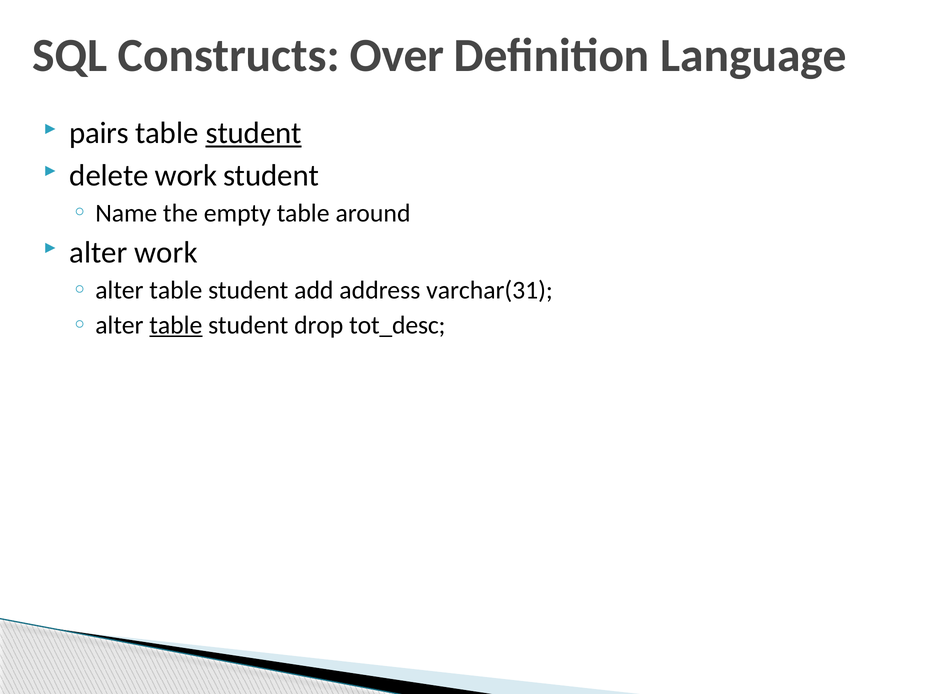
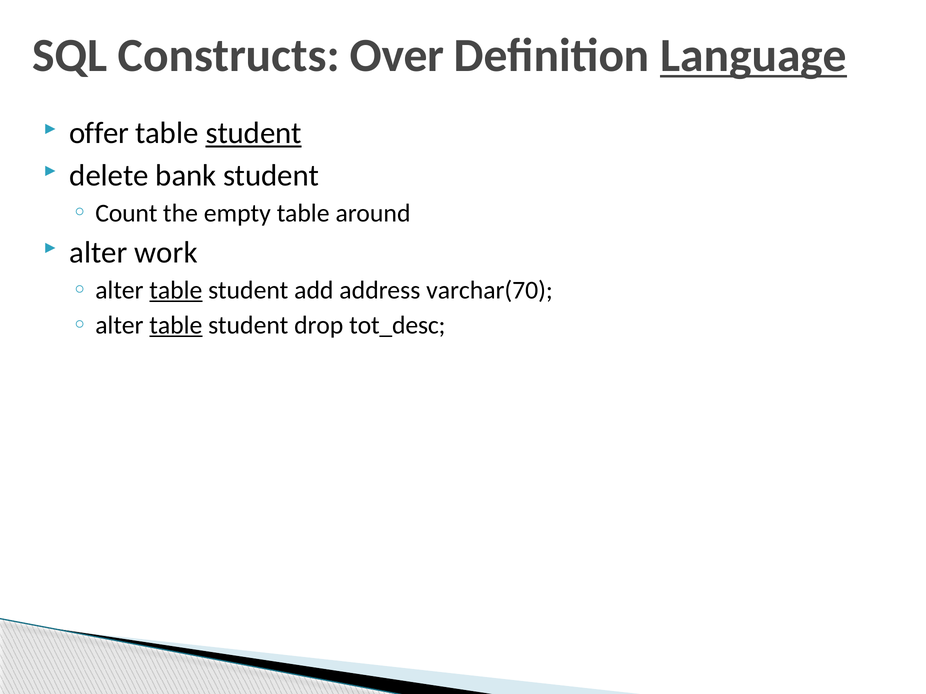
Language underline: none -> present (754, 56)
pairs: pairs -> offer (99, 133)
delete work: work -> bank (186, 176)
Name: Name -> Count (126, 213)
table underline: none -> present (176, 291)
varchar(31: varchar(31 -> varchar(70 (490, 291)
